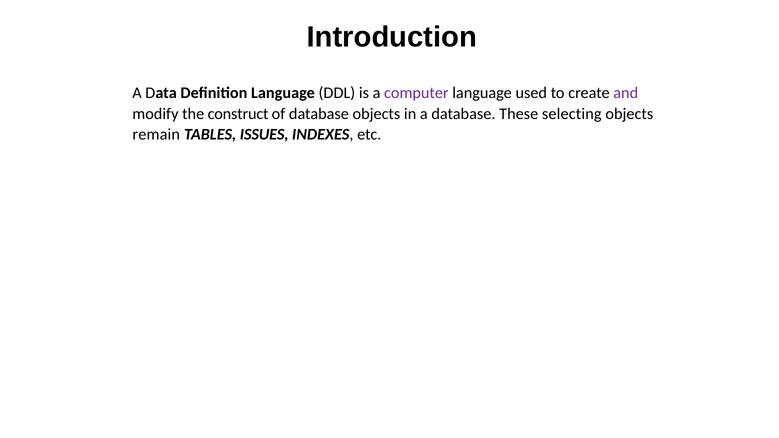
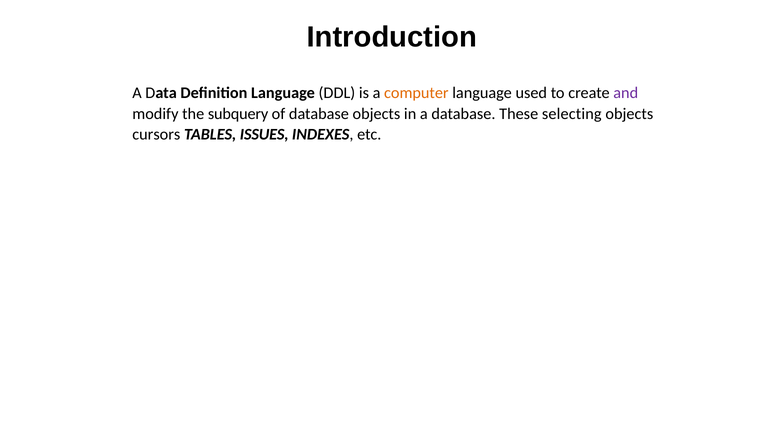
computer colour: purple -> orange (416, 93)
construct: construct -> subquery (238, 114)
remain: remain -> cursors (156, 135)
